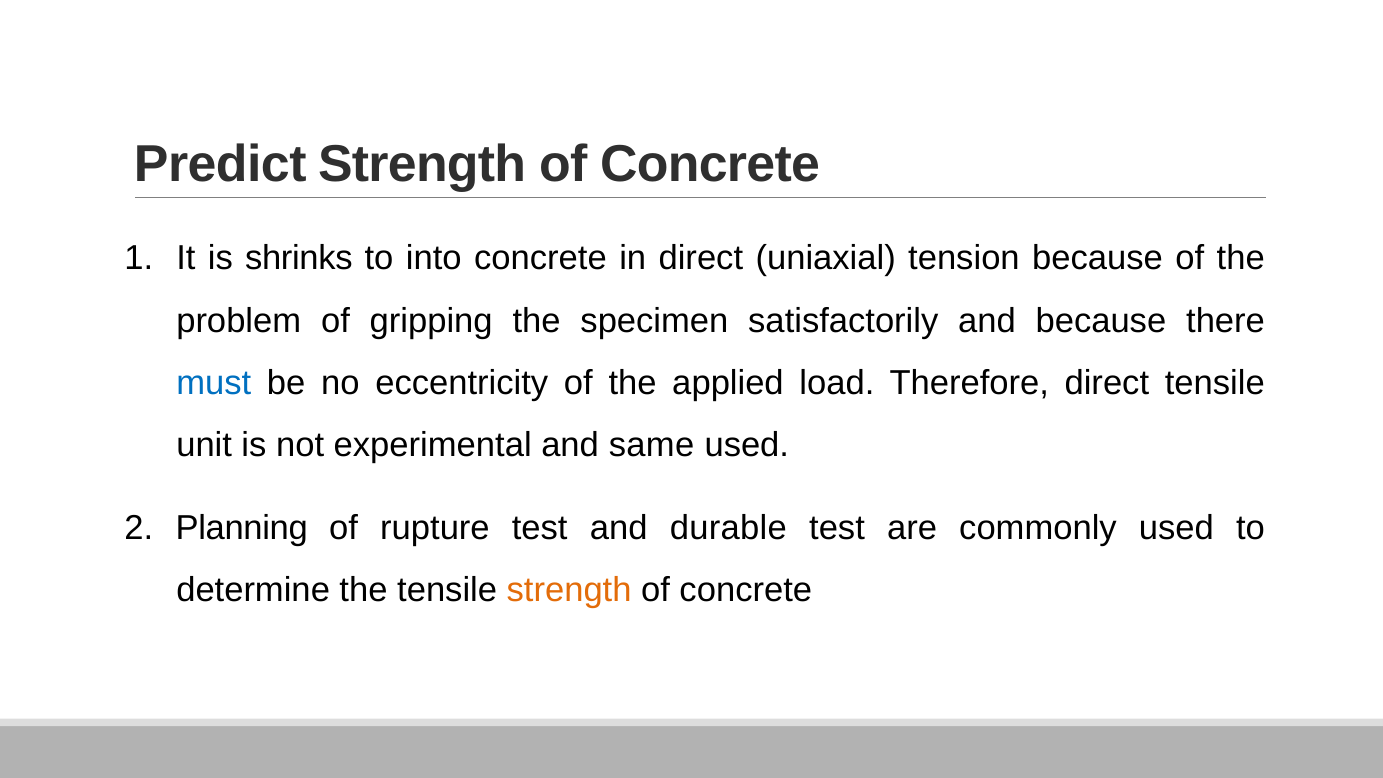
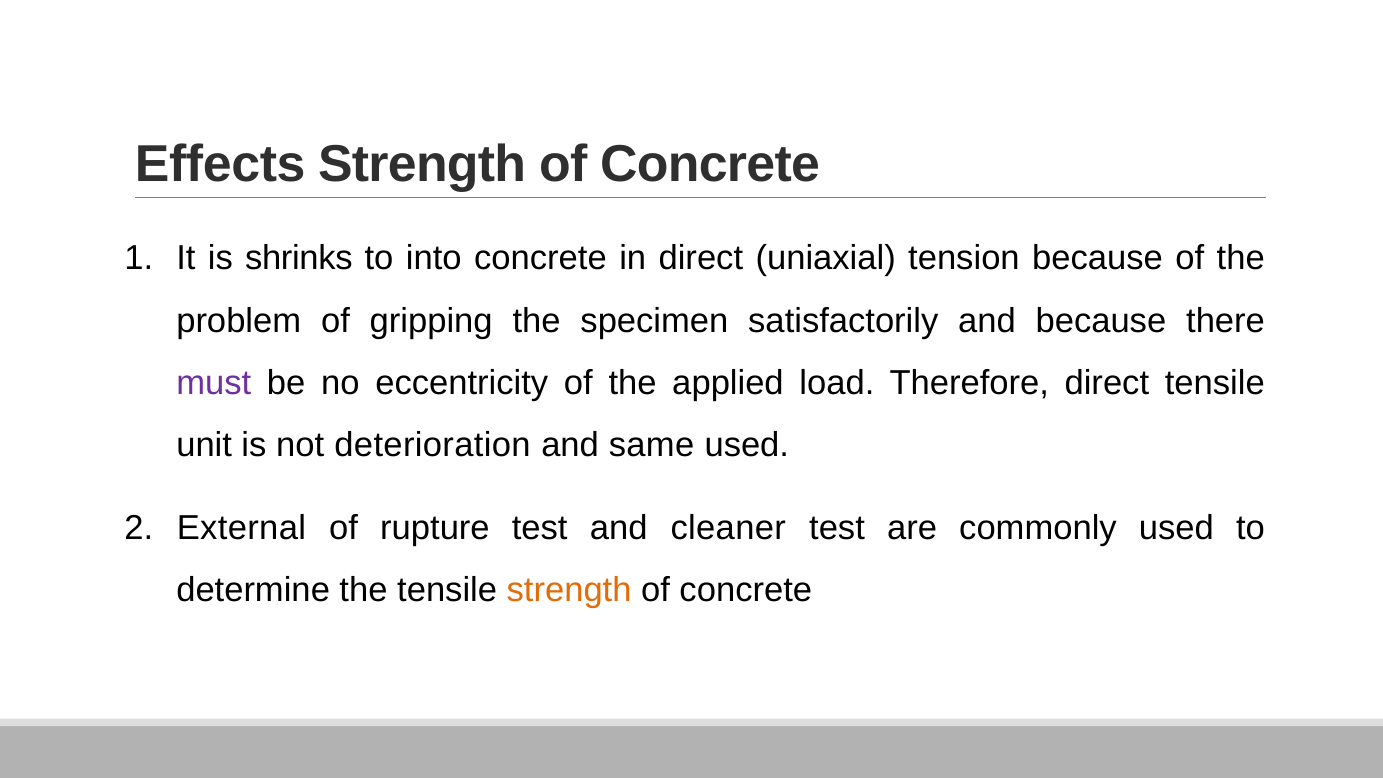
Predict: Predict -> Effects (220, 164)
must colour: blue -> purple (214, 383)
experimental: experimental -> deterioration (433, 445)
Planning: Planning -> External (241, 528)
durable: durable -> cleaner (728, 528)
